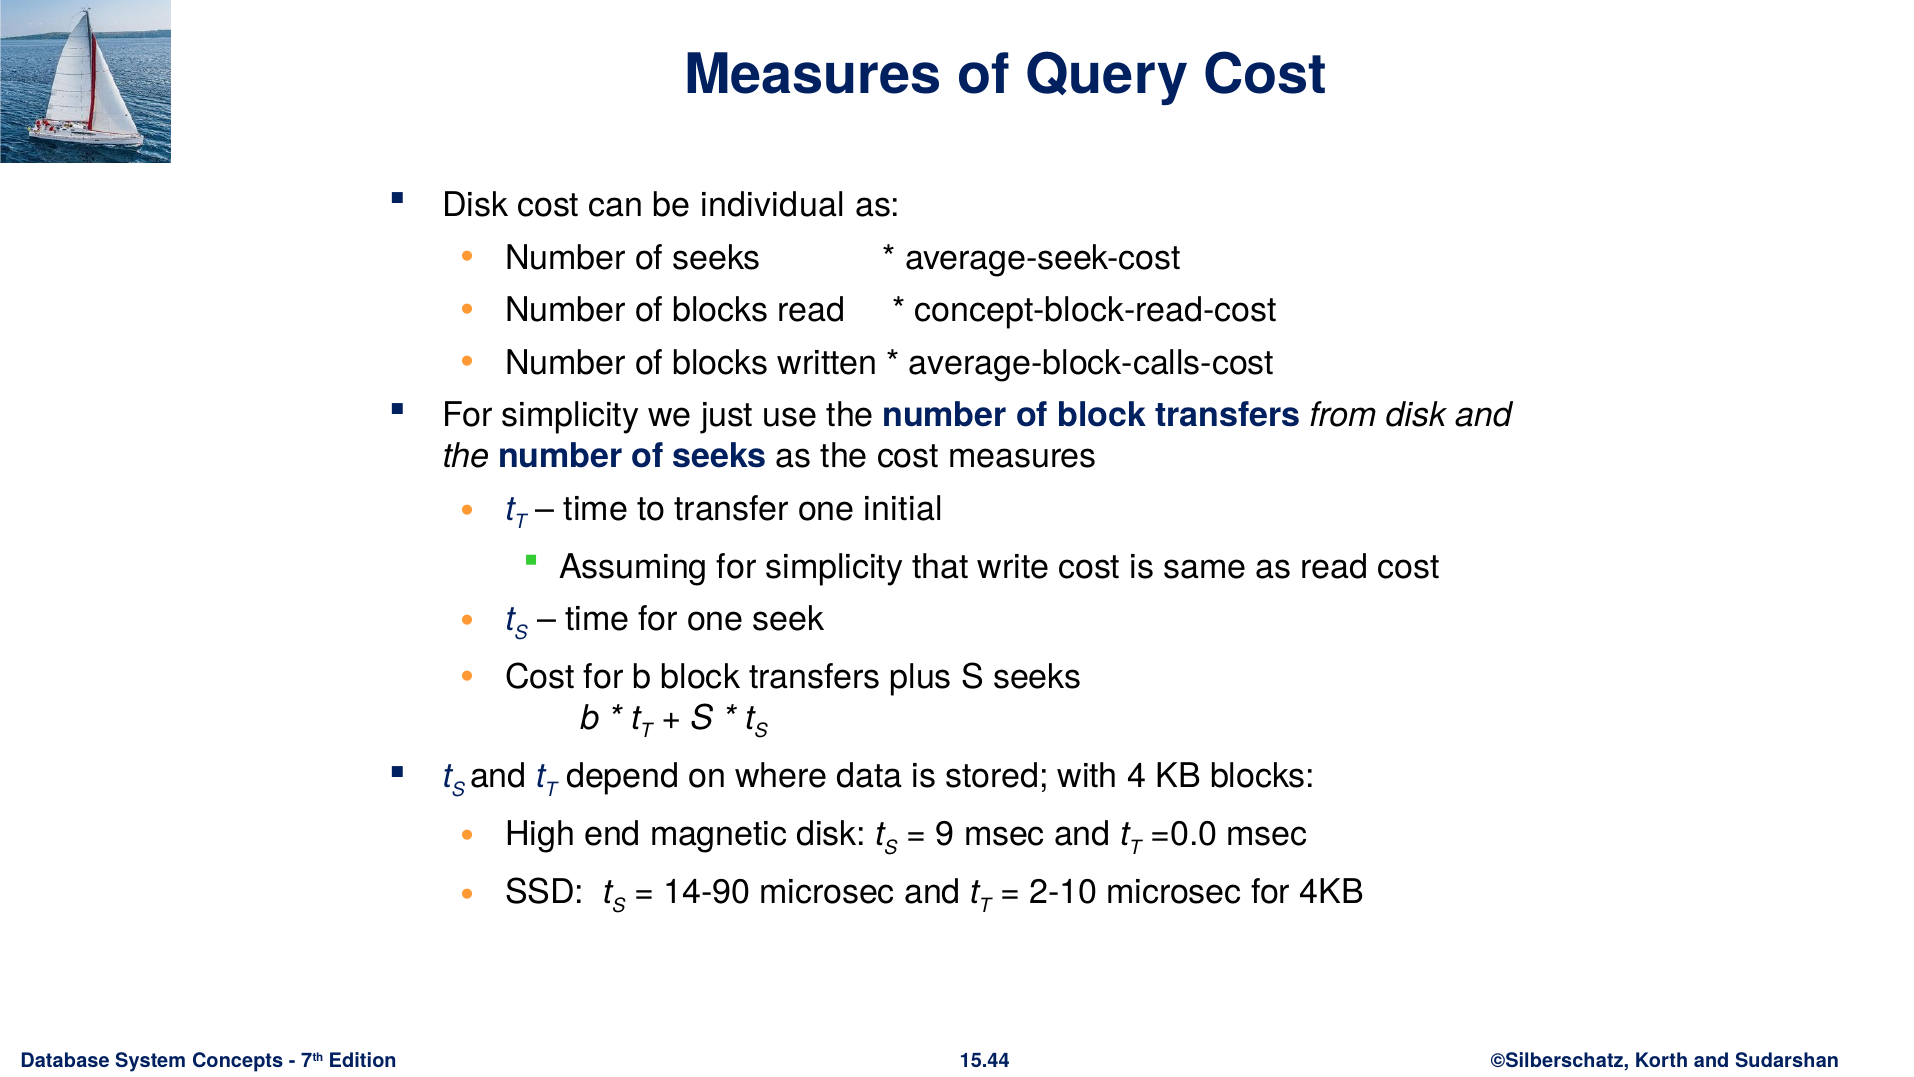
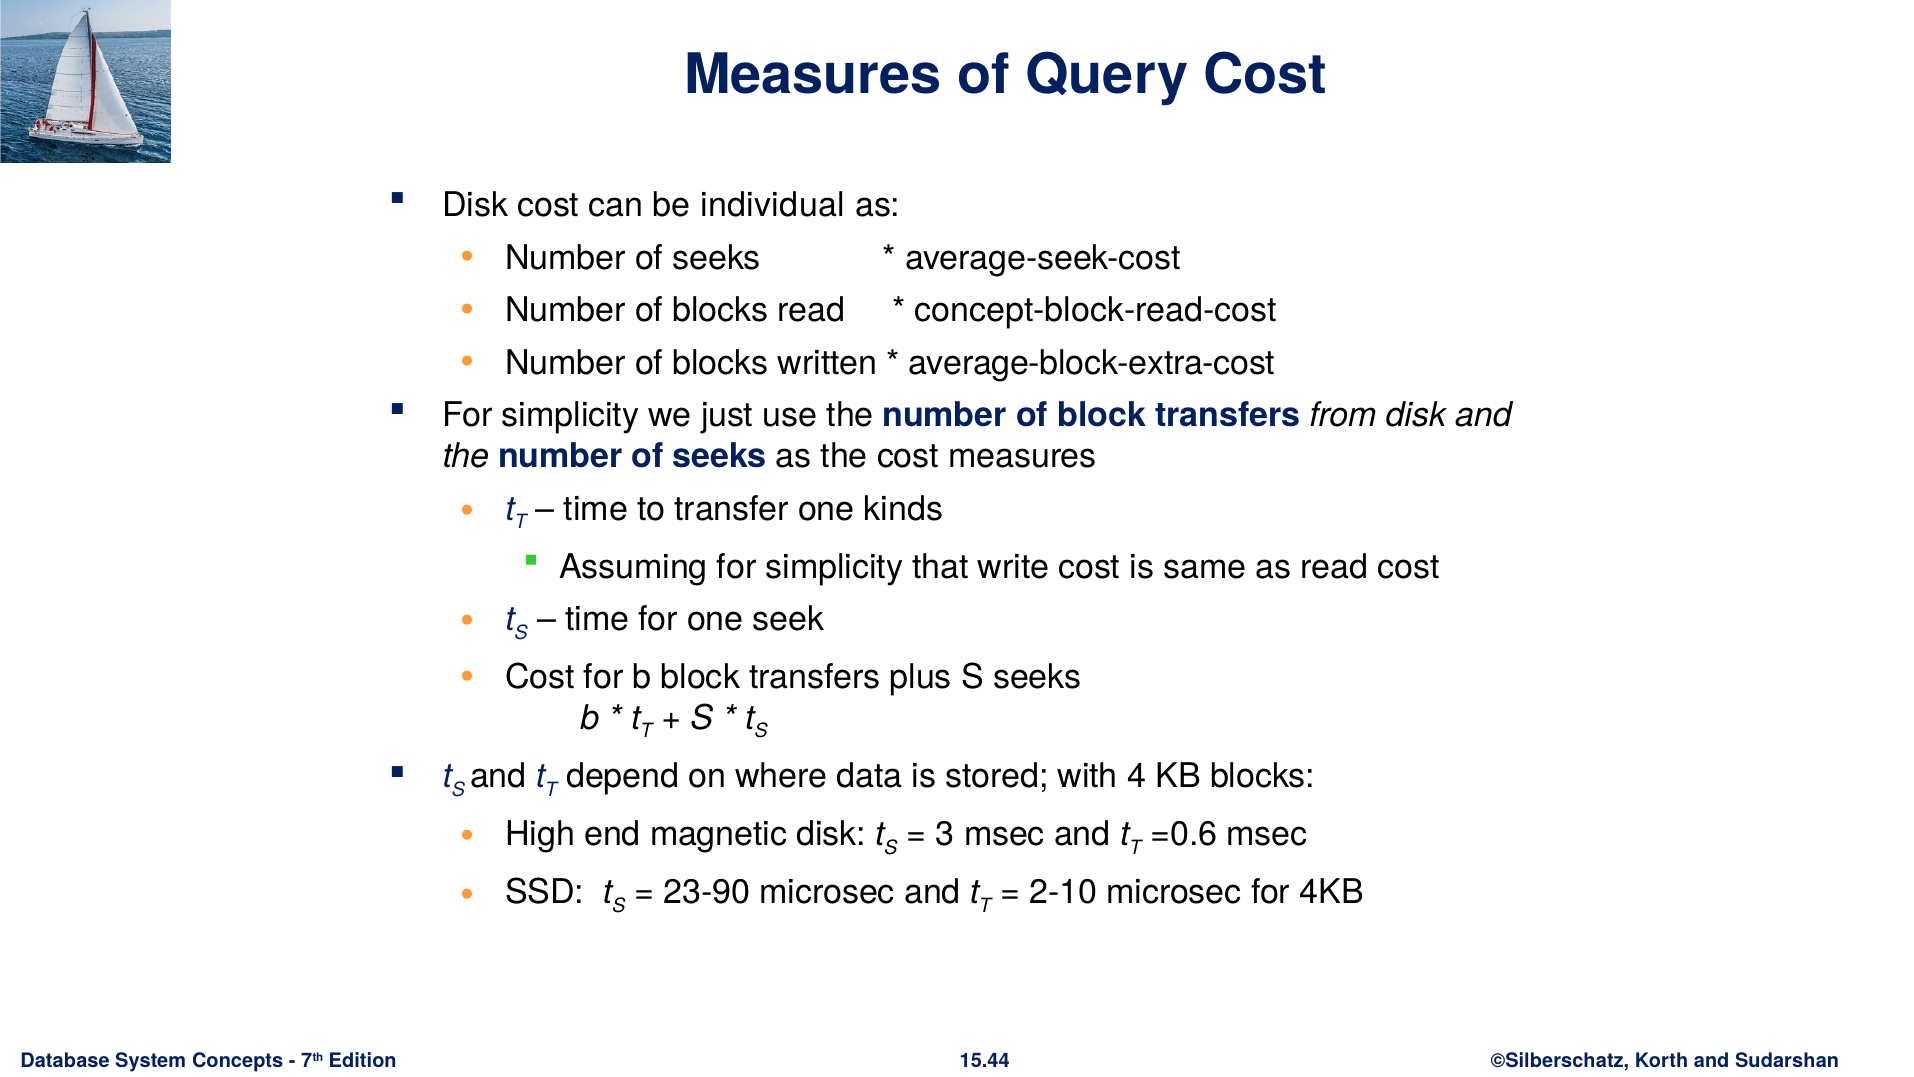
average-block-calls-cost: average-block-calls-cost -> average-block-extra-cost (1092, 363)
initial: initial -> kinds (904, 509)
9: 9 -> 3 (945, 834)
=0.0: =0.0 -> =0.6 (1184, 834)
14-90: 14-90 -> 23-90 (707, 892)
